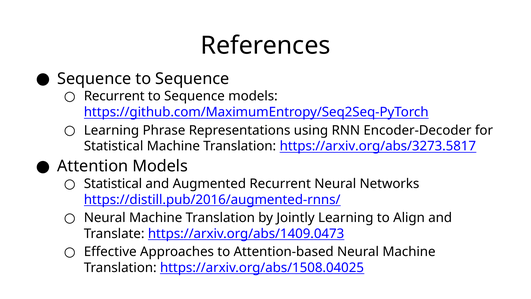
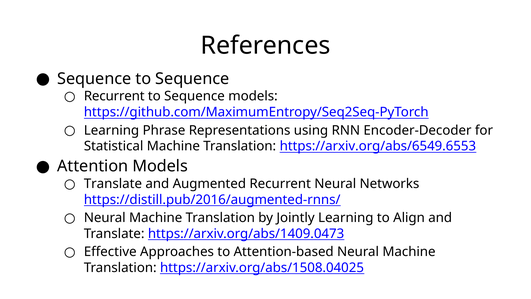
https://arxiv.org/abs/3273.5817: https://arxiv.org/abs/3273.5817 -> https://arxiv.org/abs/6549.6553 (378, 146)
Statistical: Statistical -> Translate (113, 184)
